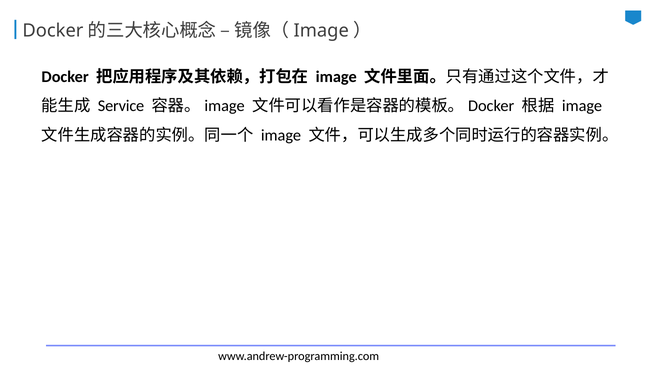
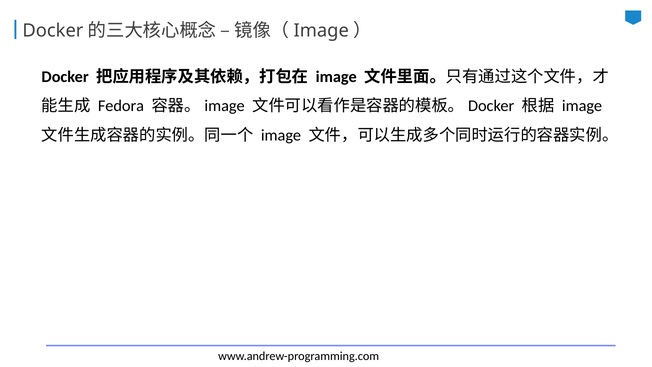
Service: Service -> Fedora (121, 106)
